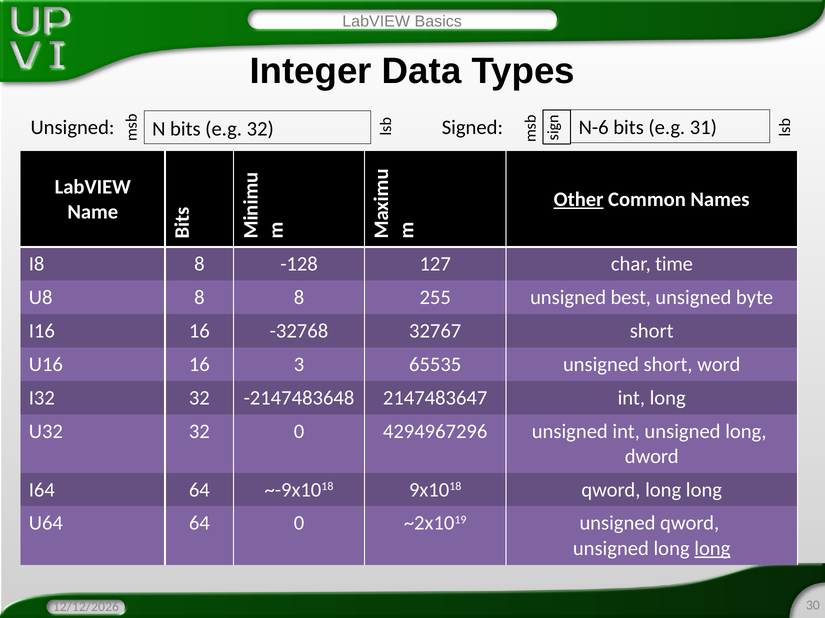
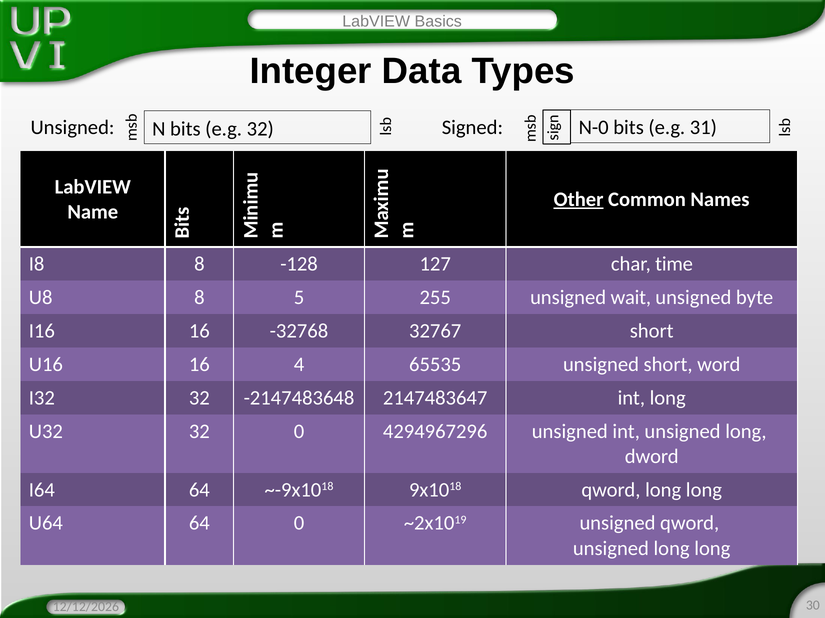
N-6: N-6 -> N-0 (594, 128)
8 8: 8 -> 5 (299, 298)
best: best -> wait (631, 298)
3: 3 -> 4 (299, 365)
long underline: present -> none (712, 549)
